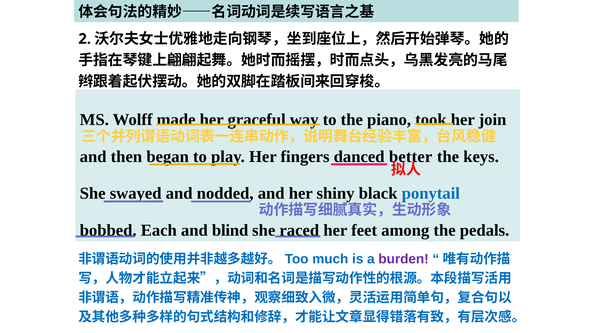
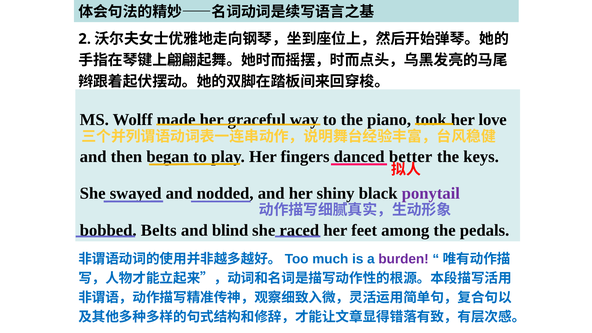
join: join -> love (493, 120)
ponytail colour: blue -> purple (431, 193)
Each: Each -> Belts (159, 230)
